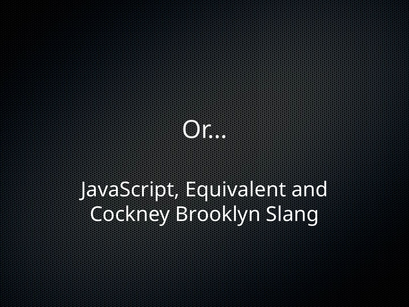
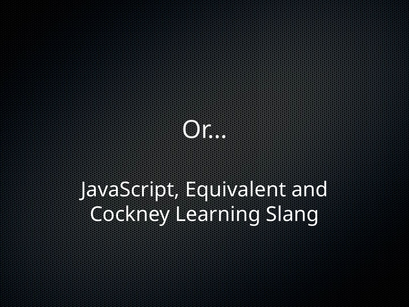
Brooklyn: Brooklyn -> Learning (218, 214)
